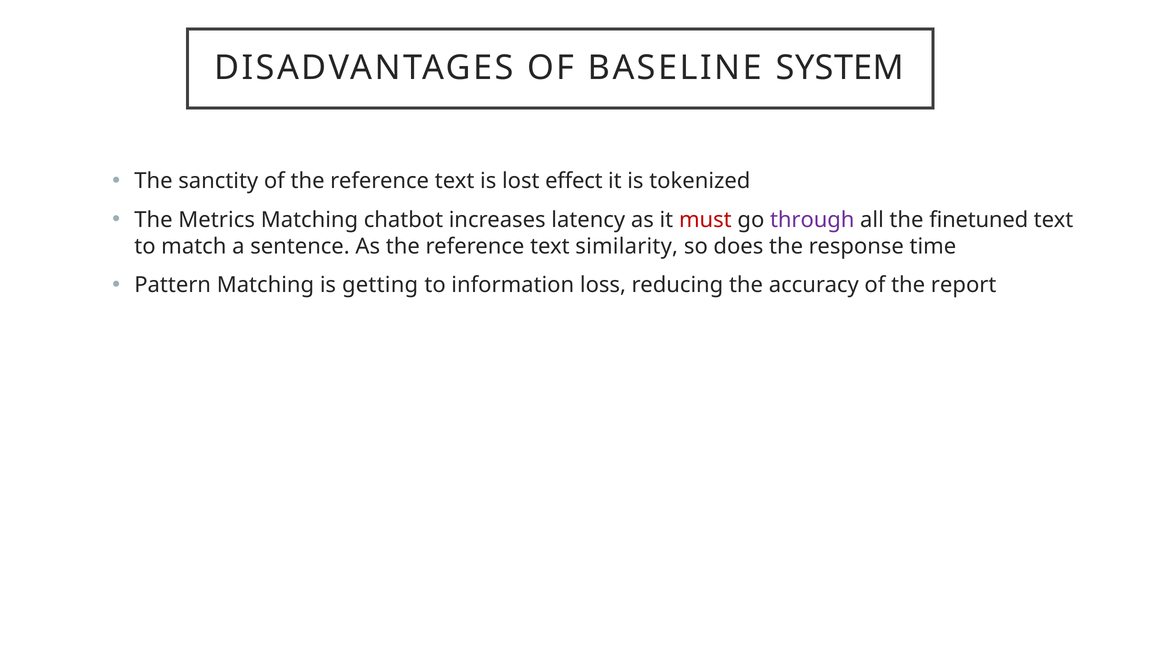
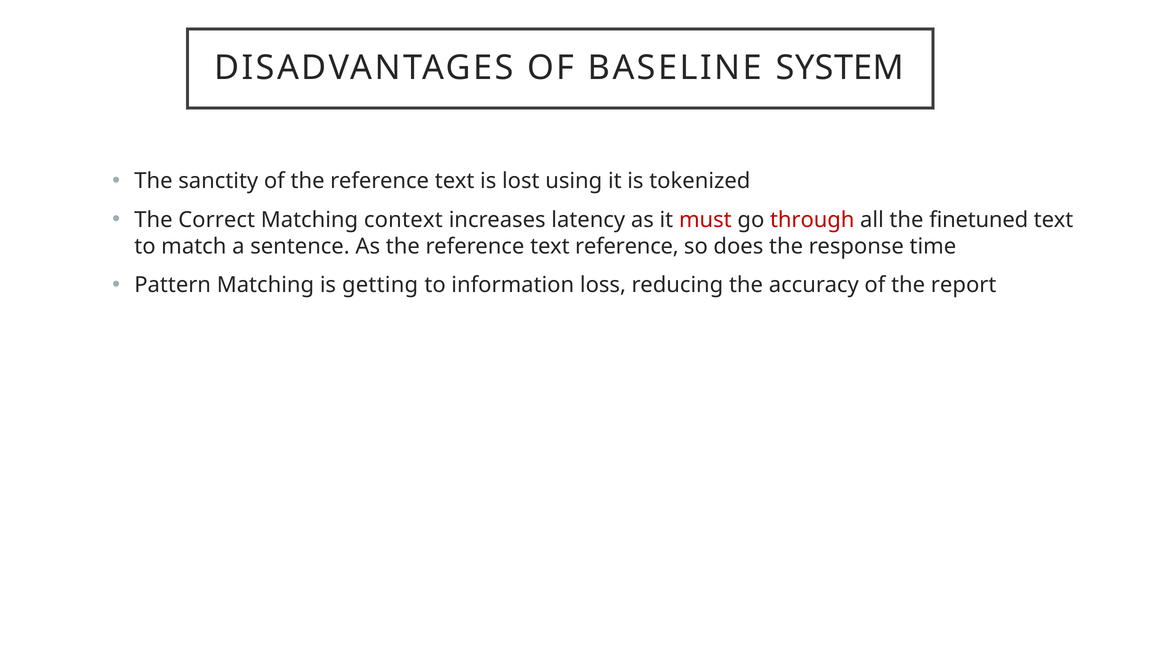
effect: effect -> using (574, 181)
Metrics: Metrics -> Correct (217, 220)
chatbot: chatbot -> context (403, 220)
through colour: purple -> red (812, 220)
text similarity: similarity -> reference (627, 246)
